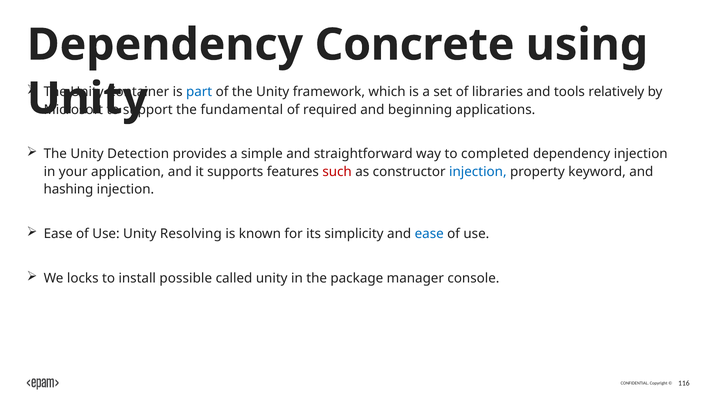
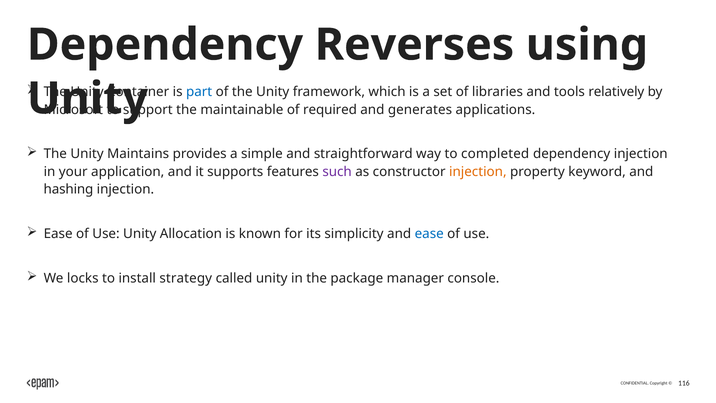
Concrete: Concrete -> Reverses (414, 45)
fundamental: fundamental -> maintainable (242, 110)
beginning: beginning -> generates (420, 110)
Detection: Detection -> Maintains (138, 154)
such colour: red -> purple (337, 172)
injection colour: blue -> orange (478, 172)
Resolving: Resolving -> Allocation (191, 234)
possible: possible -> strategy (186, 278)
